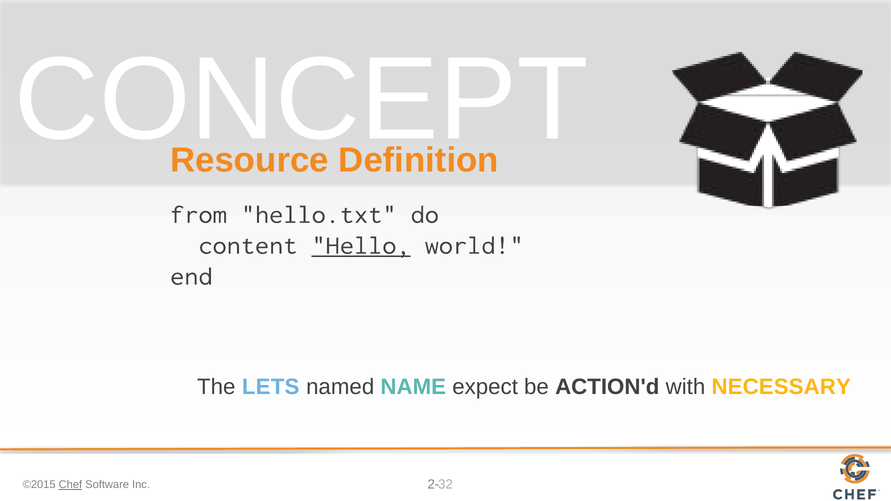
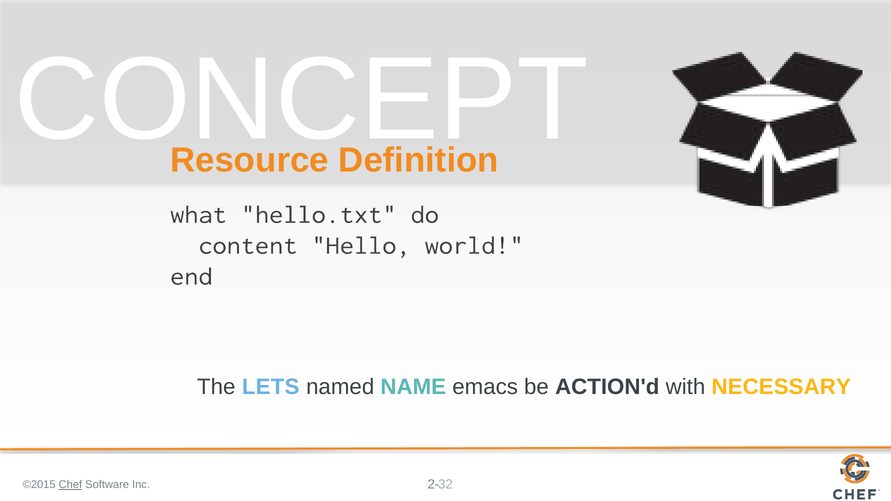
from: from -> what (199, 214)
Hello underline: present -> none (361, 245)
expect: expect -> emacs (485, 387)
